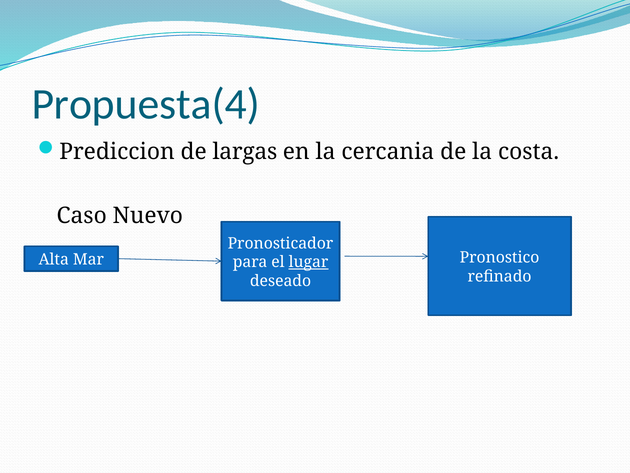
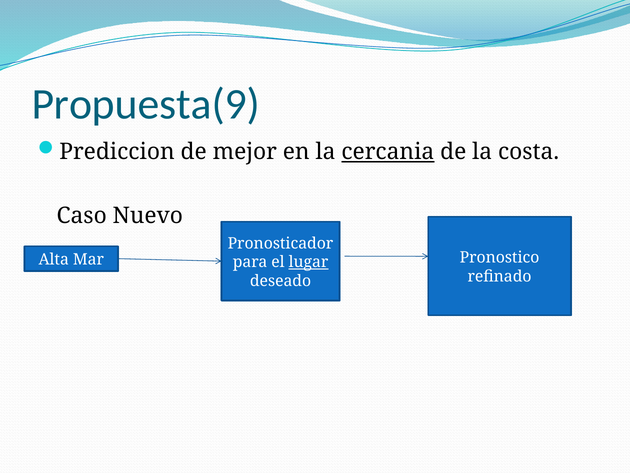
Propuesta(4: Propuesta(4 -> Propuesta(9 (146, 104)
largas: largas -> mejor (245, 152)
cercania underline: none -> present (388, 152)
